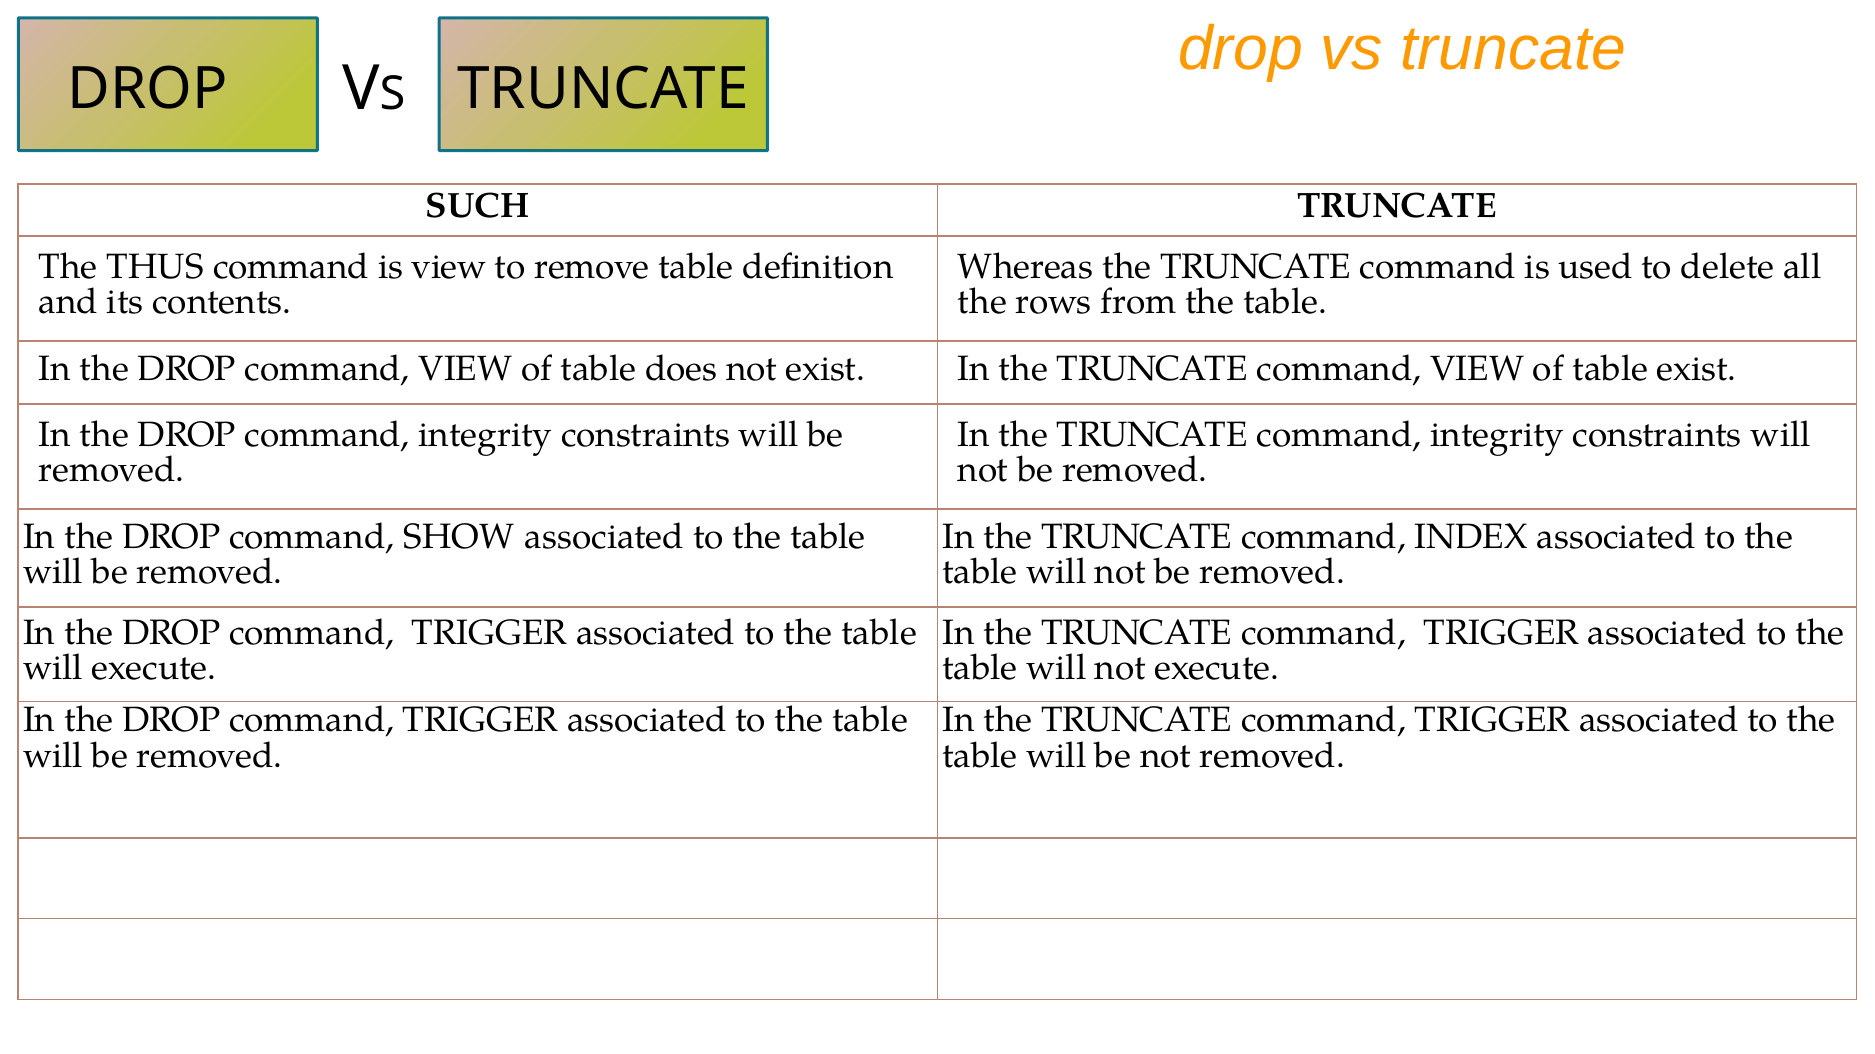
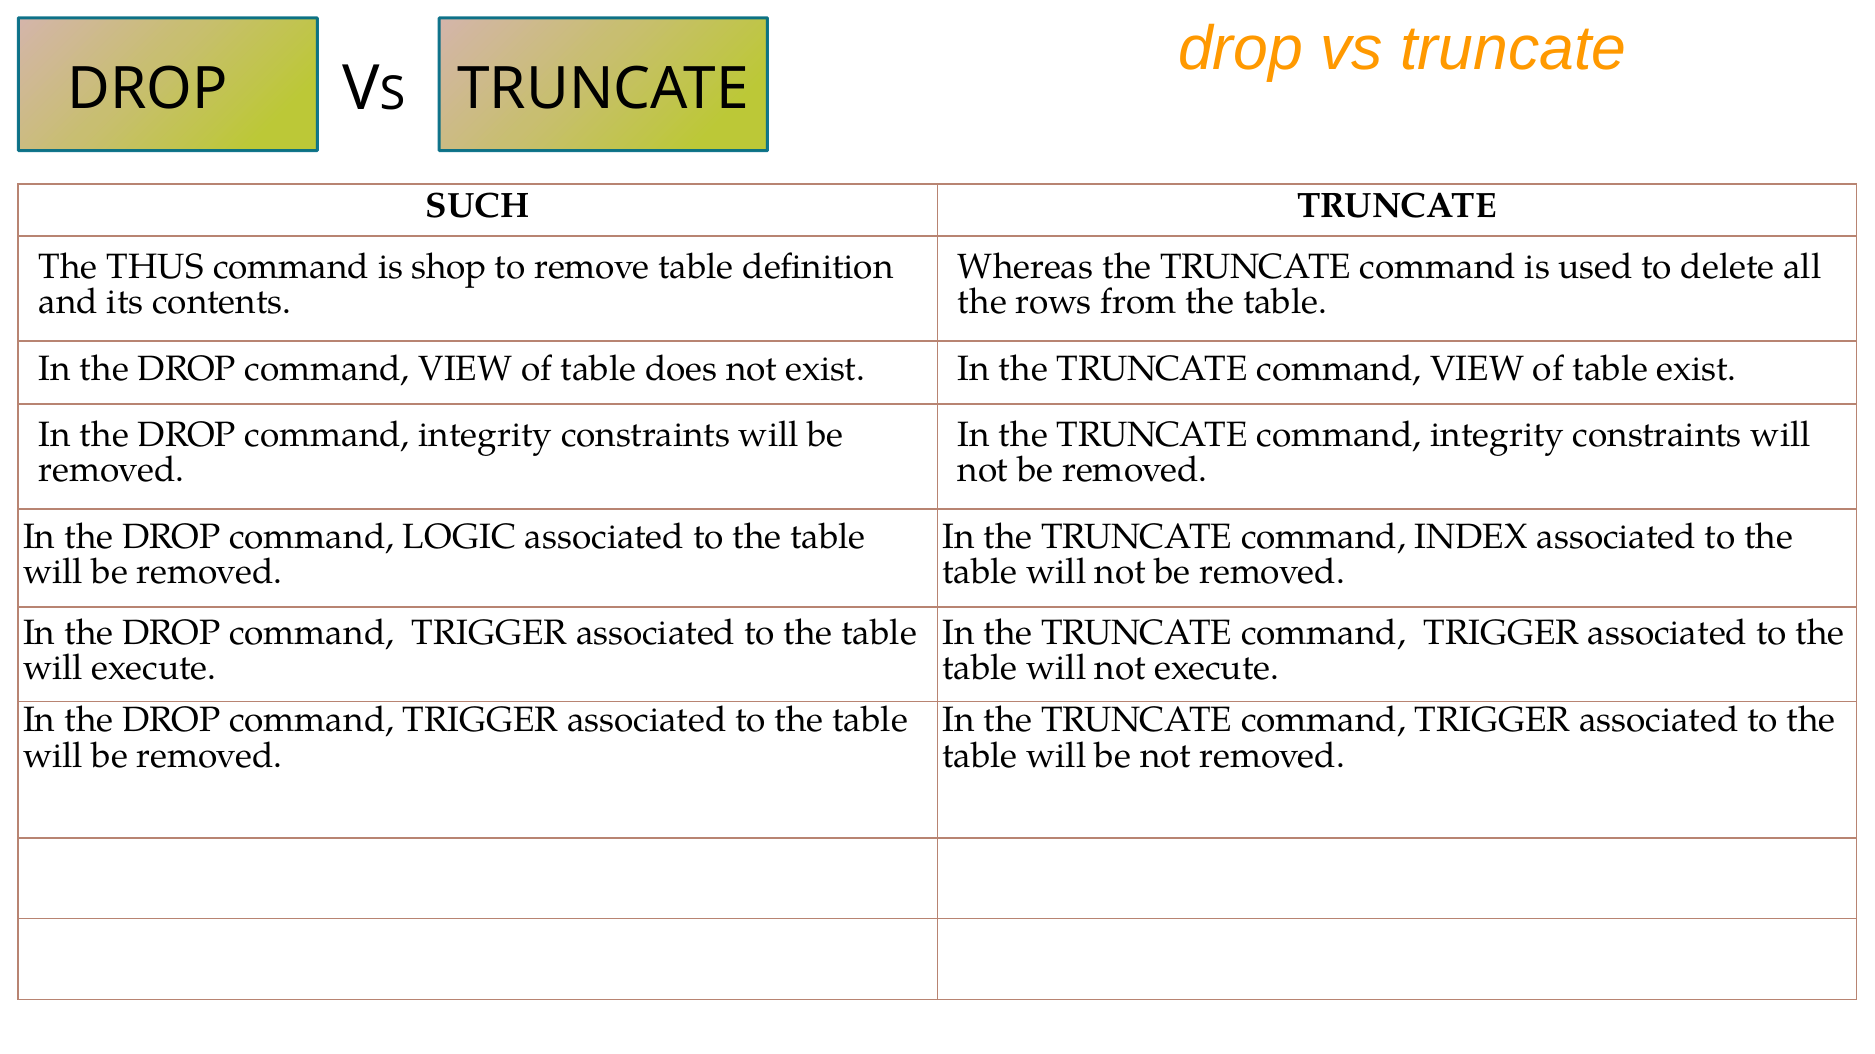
is view: view -> shop (449, 267)
SHOW: SHOW -> LOGIC (459, 537)
